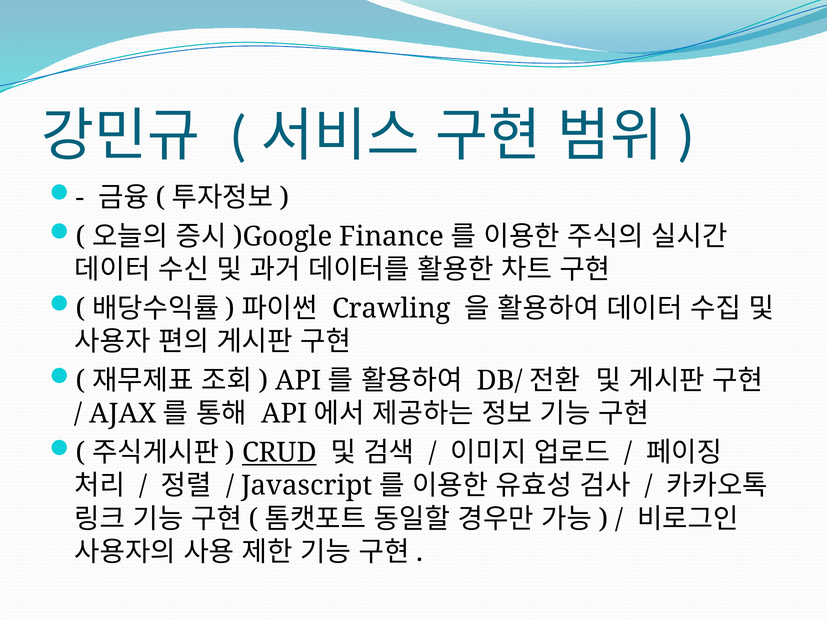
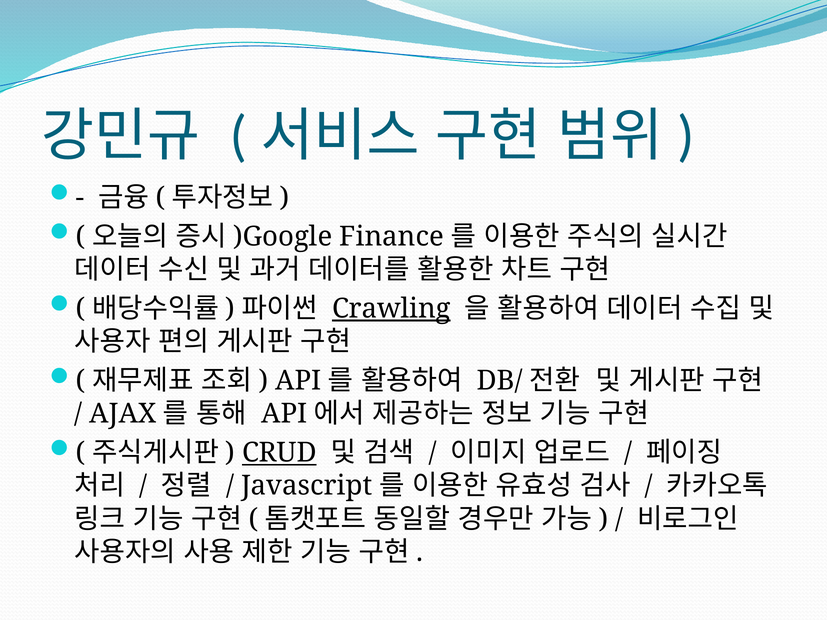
Crawling underline: none -> present (391, 309)
